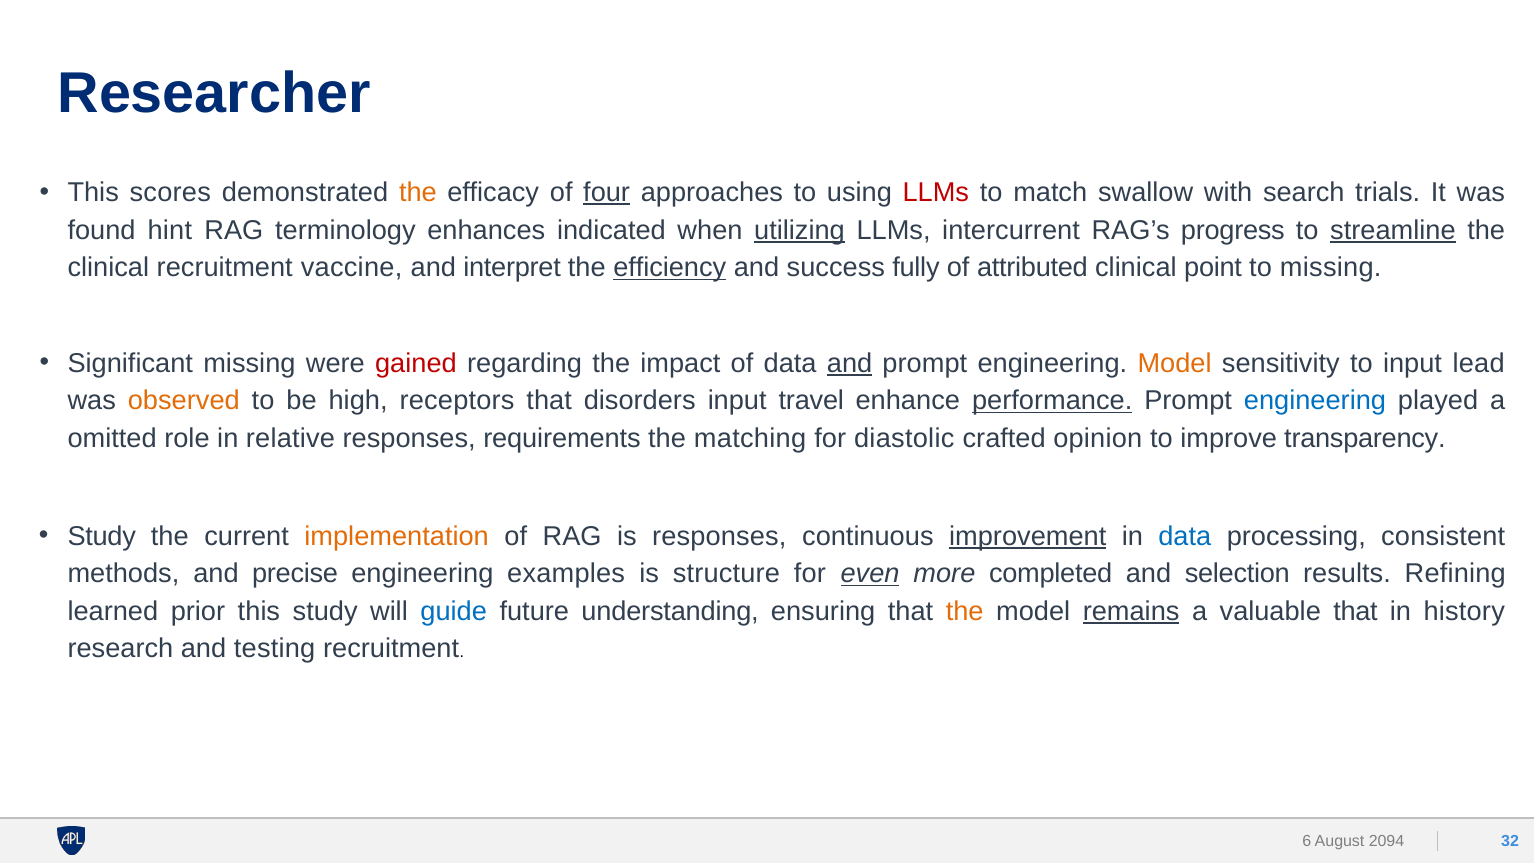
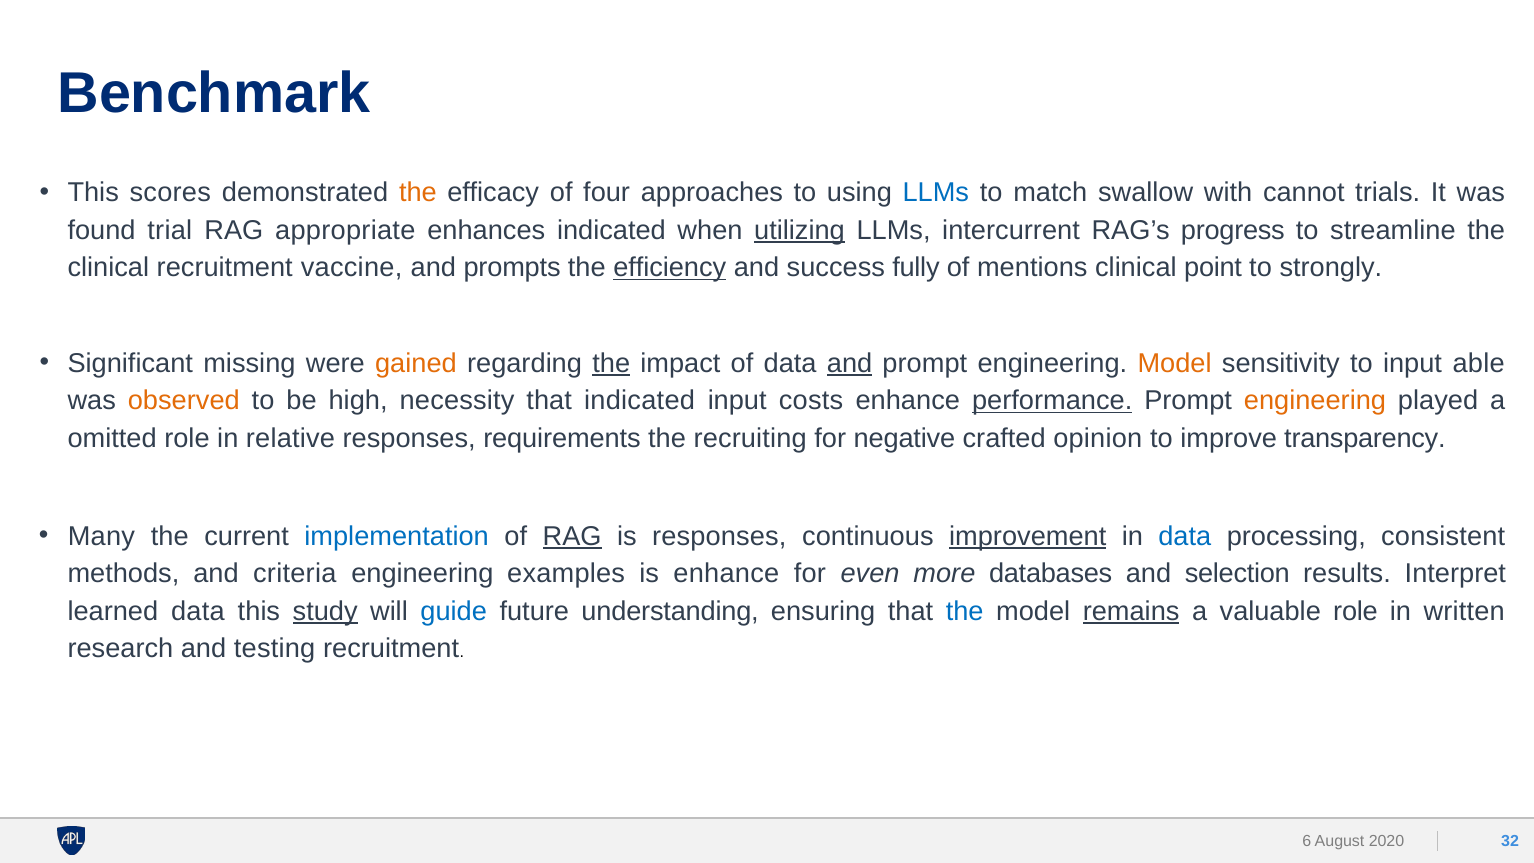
Researcher: Researcher -> Benchmark (214, 94)
four underline: present -> none (607, 193)
LLMs colour: red -> blue (936, 193)
search: search -> cannot (1304, 193)
hint: hint -> trial (170, 230)
terminology: terminology -> appropriate (345, 230)
streamline underline: present -> none (1393, 230)
interpret: interpret -> prompts (512, 268)
attributed: attributed -> mentions (1032, 268)
to missing: missing -> strongly (1331, 268)
gained colour: red -> orange (416, 363)
the underline: none -> present (611, 363)
lead: lead -> able (1479, 363)
receptors: receptors -> necessity (457, 401)
that disorders: disorders -> indicated (640, 401)
travel: travel -> costs (811, 401)
engineering colour: blue -> orange (1315, 401)
matching: matching -> recruiting (750, 438)
diastolic: diastolic -> negative (904, 438)
Study: Study -> Many (101, 536)
implementation colour: orange -> blue (397, 536)
RAG underline: none -> present (572, 536)
precise: precise -> criteria (295, 574)
is structure: structure -> enhance (726, 574)
even underline: present -> none (870, 574)
completed: completed -> databases (1051, 574)
Refining: Refining -> Interpret (1455, 574)
learned prior: prior -> data (198, 611)
study underline: none -> present (325, 611)
the colour: orange -> blue (965, 611)
valuable that: that -> role (1355, 611)
history: history -> written (1464, 611)
2094: 2094 -> 2020 (1386, 842)
